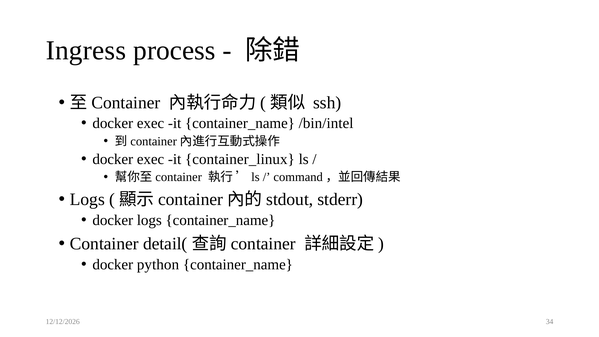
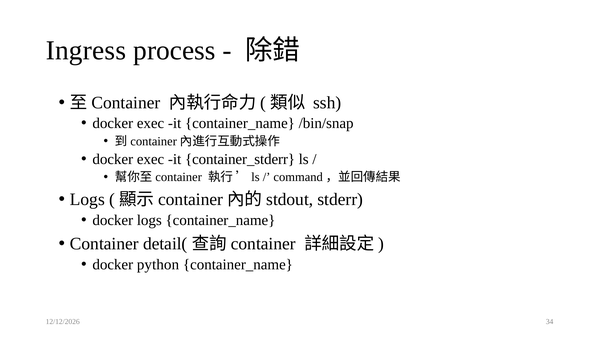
/bin/intel: /bin/intel -> /bin/snap (326, 123)
container_linux: container_linux -> container_stderr (240, 159)
